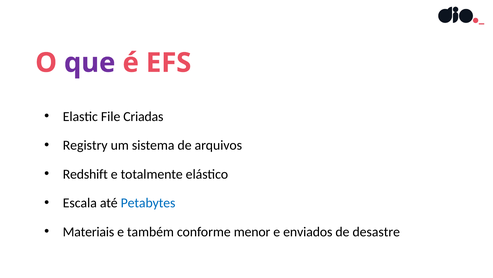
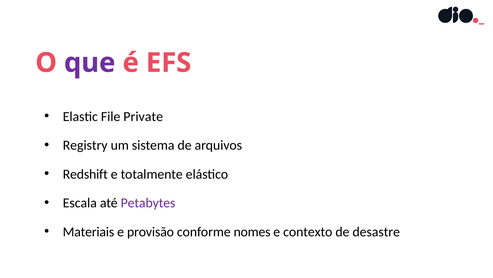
Criadas: Criadas -> Private (143, 116)
Petabytes colour: blue -> purple (148, 203)
também: também -> provisão (151, 231)
menor: menor -> nomes (252, 231)
enviados: enviados -> contexto (308, 231)
